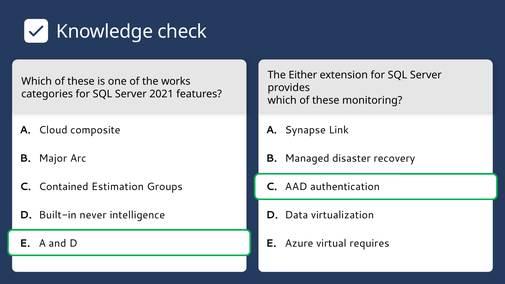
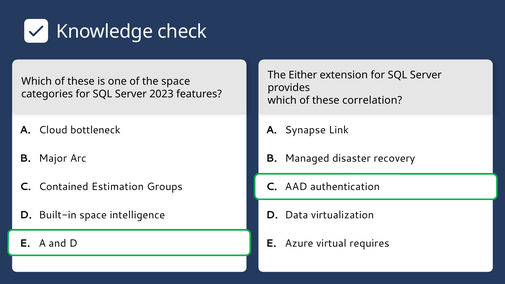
the works: works -> space (176, 81)
2021: 2021 -> 2023 (161, 94)
monitoring: monitoring -> correlation (372, 100)
composite: composite -> bottleneck (95, 130)
never: never -> space (93, 215)
